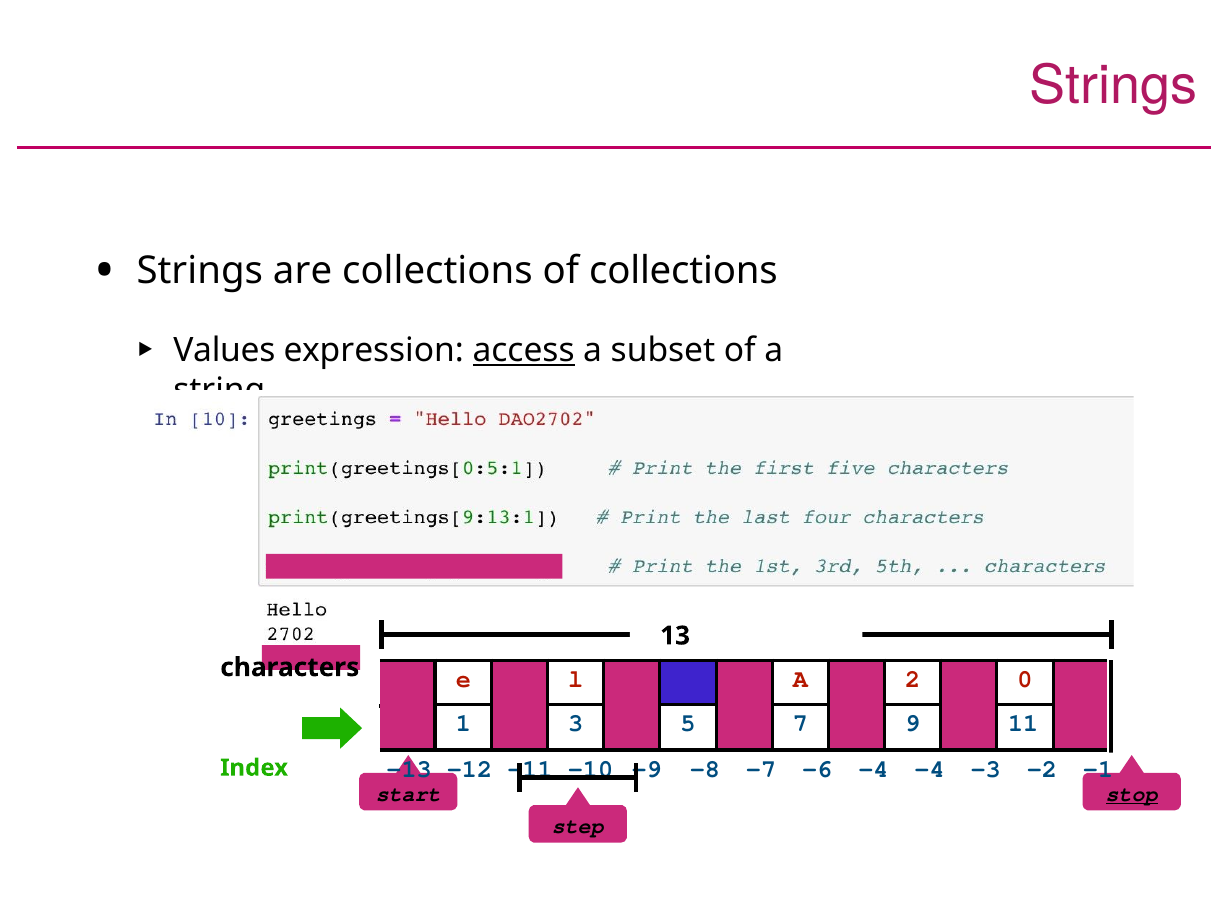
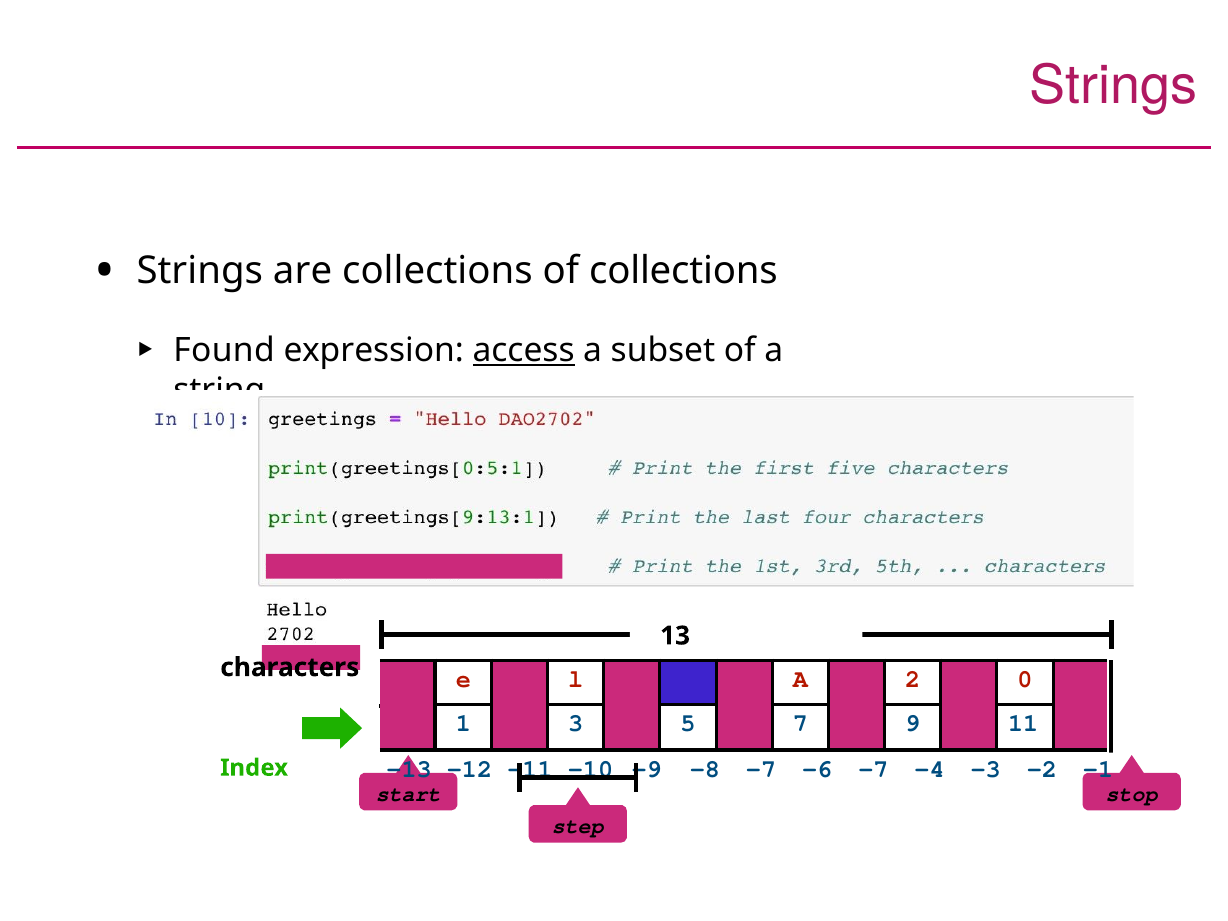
Values: Values -> Found (224, 351)
-6 -4: -4 -> -7 (873, 770)
stop underline: present -> none (1132, 794)
